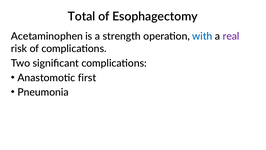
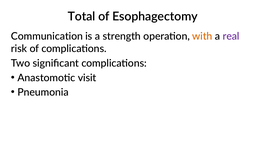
Acetaminophen: Acetaminophen -> Communication (47, 36)
with colour: blue -> orange (202, 36)
first: first -> visit (87, 78)
